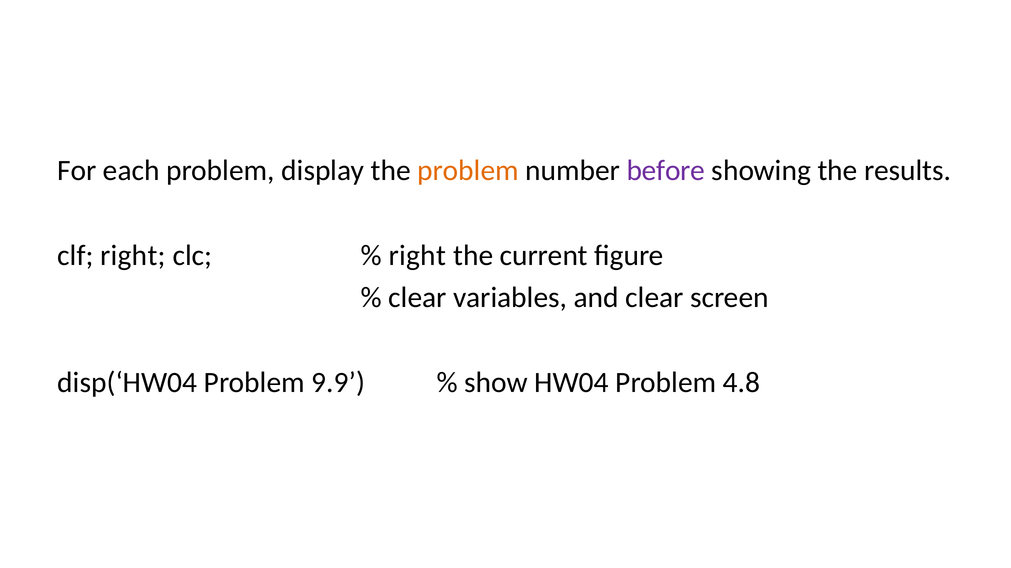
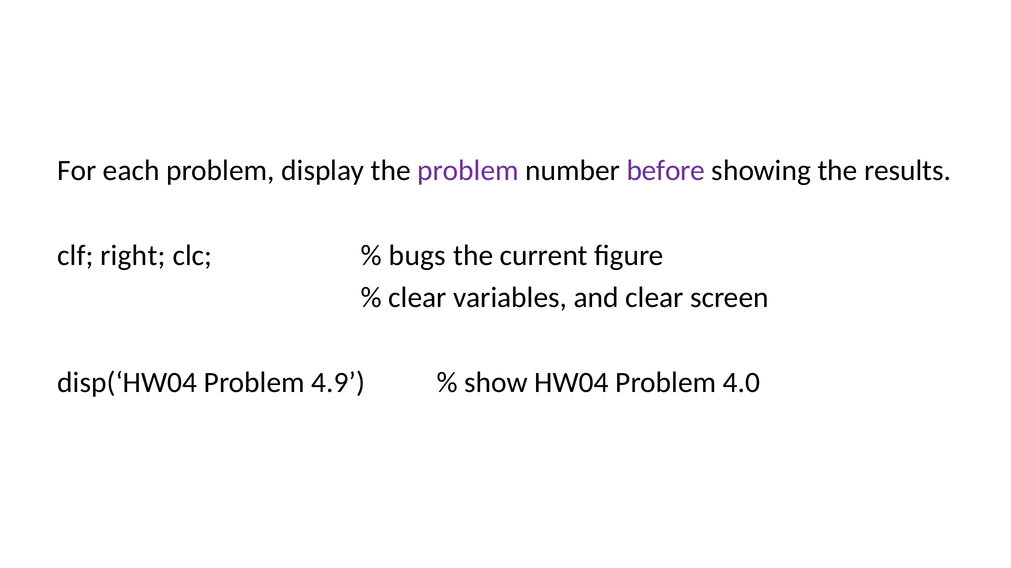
problem colour: orange -> purple (468, 171)
right: right -> bugs (417, 256)
9.9: 9.9 -> 4.9 (338, 383)
4.8: 4.8 -> 4.0 (742, 383)
